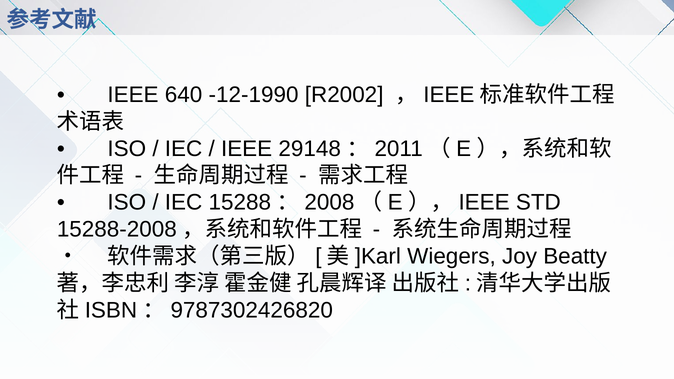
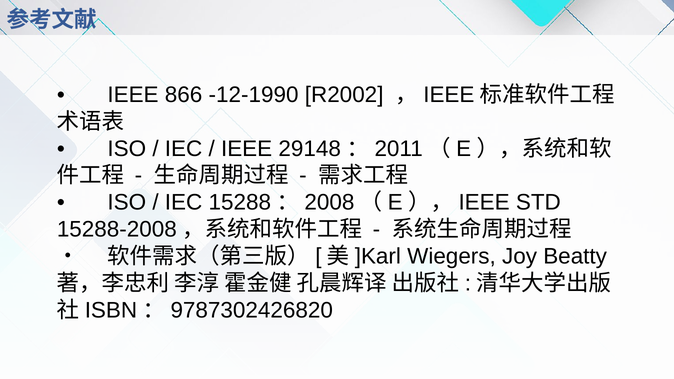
640: 640 -> 866 (184, 95)
